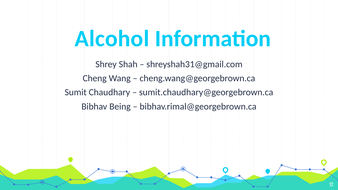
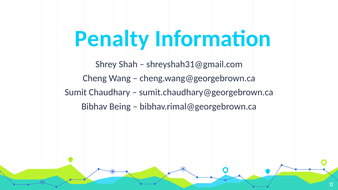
Alcohol: Alcohol -> Penalty (112, 39)
